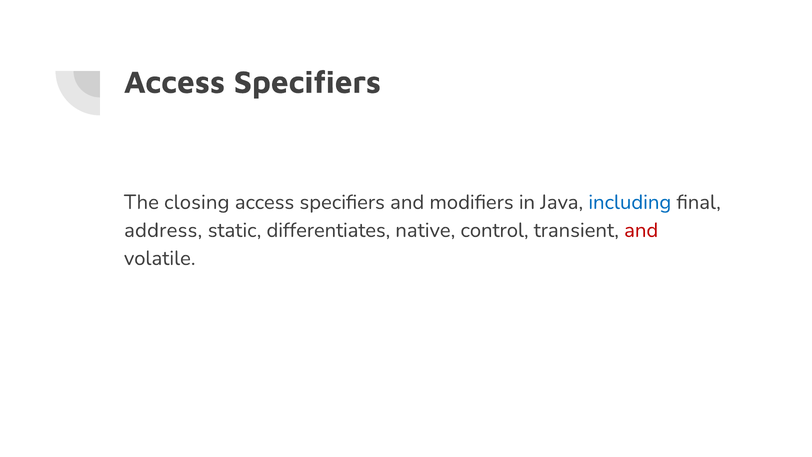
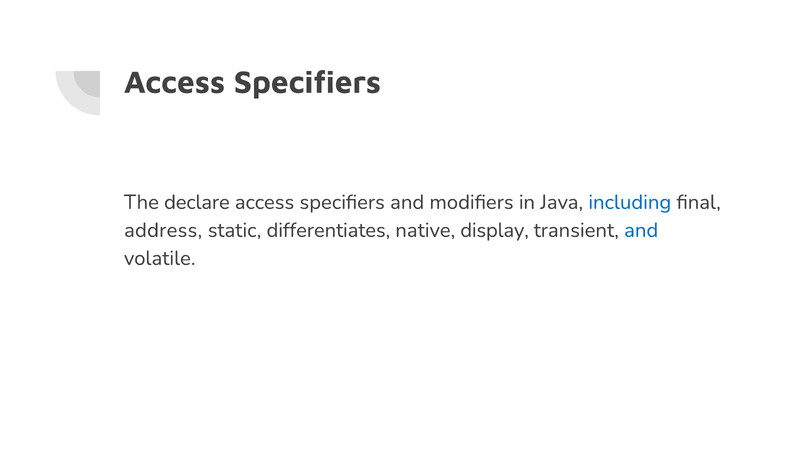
closing: closing -> declare (197, 202)
control: control -> display (495, 230)
and colour: red -> blue (641, 230)
